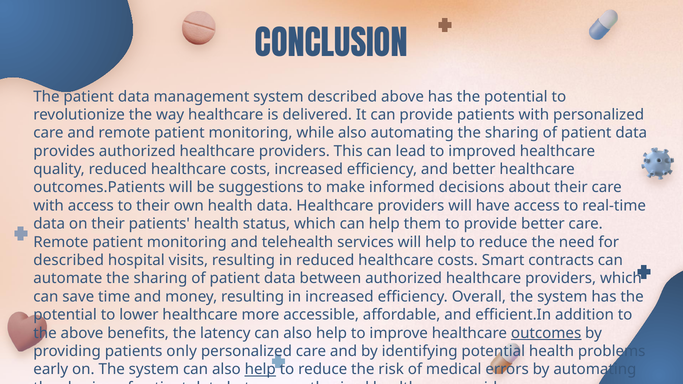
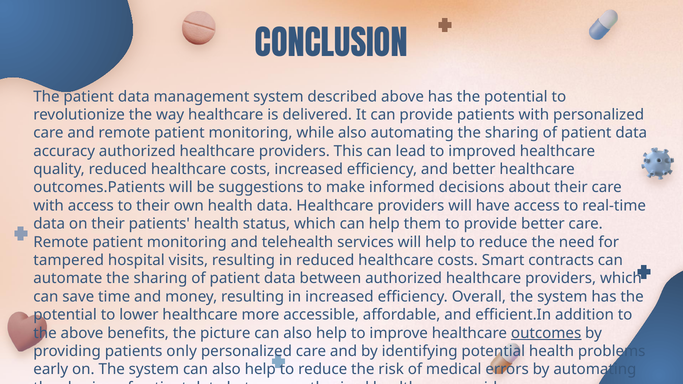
provides: provides -> accuracy (64, 151)
described: described -> tampered (69, 260)
latency: latency -> picture (225, 333)
help underline: present -> none (260, 370)
